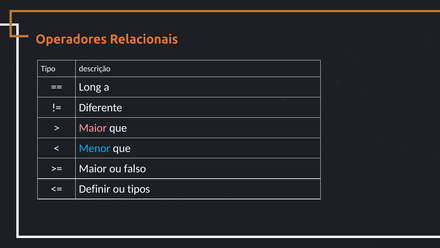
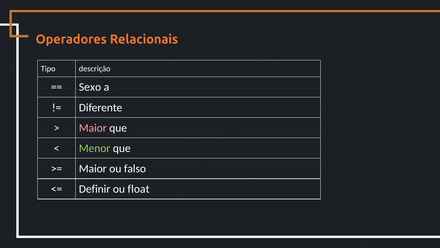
Long: Long -> Sexo (90, 87)
Menor colour: light blue -> light green (95, 148)
tipos: tipos -> float (139, 189)
